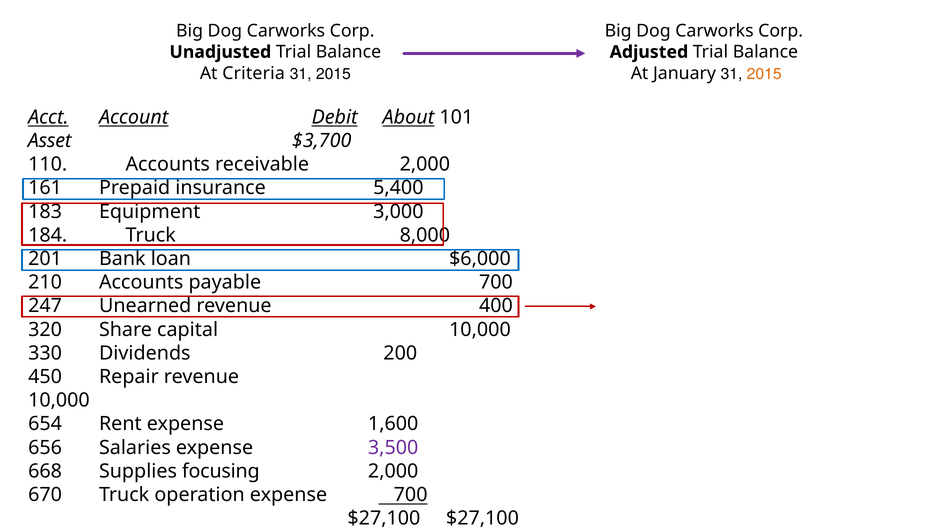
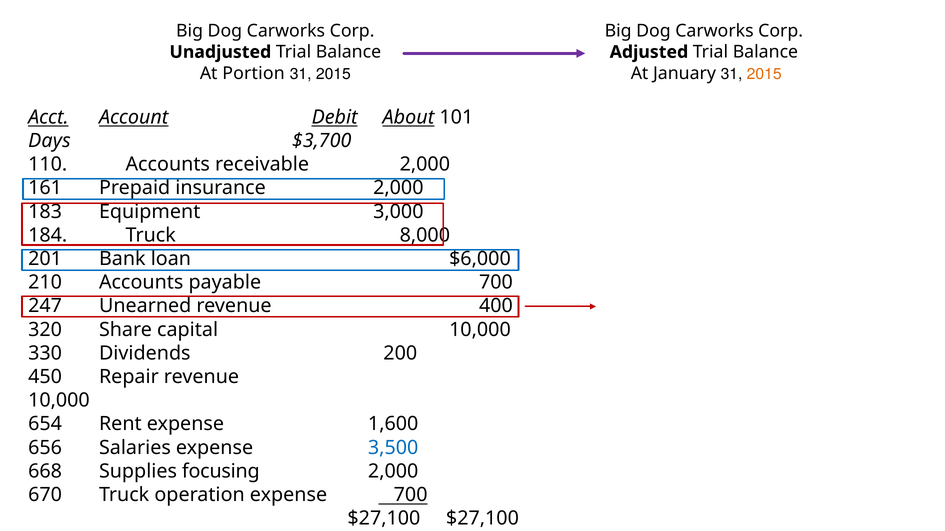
Criteria: Criteria -> Portion (254, 73)
Asset: Asset -> Days (49, 141)
insurance 5,400: 5,400 -> 2,000 (398, 188)
3,500 colour: purple -> blue (393, 448)
